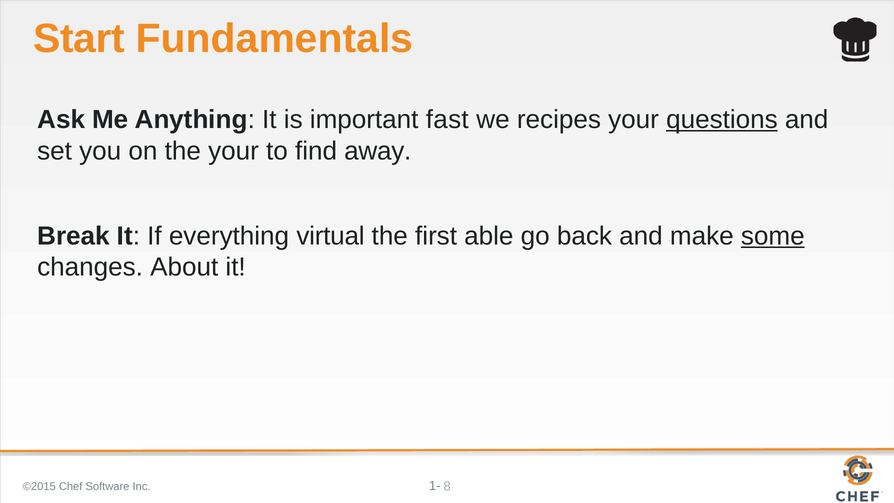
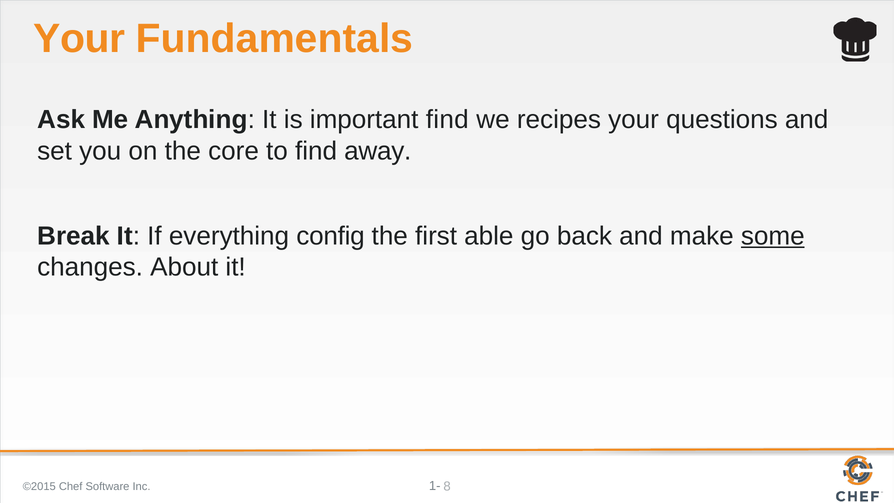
Start: Start -> Your (79, 39)
important fast: fast -> find (447, 120)
questions underline: present -> none (722, 120)
the your: your -> core (234, 151)
virtual: virtual -> config (331, 236)
